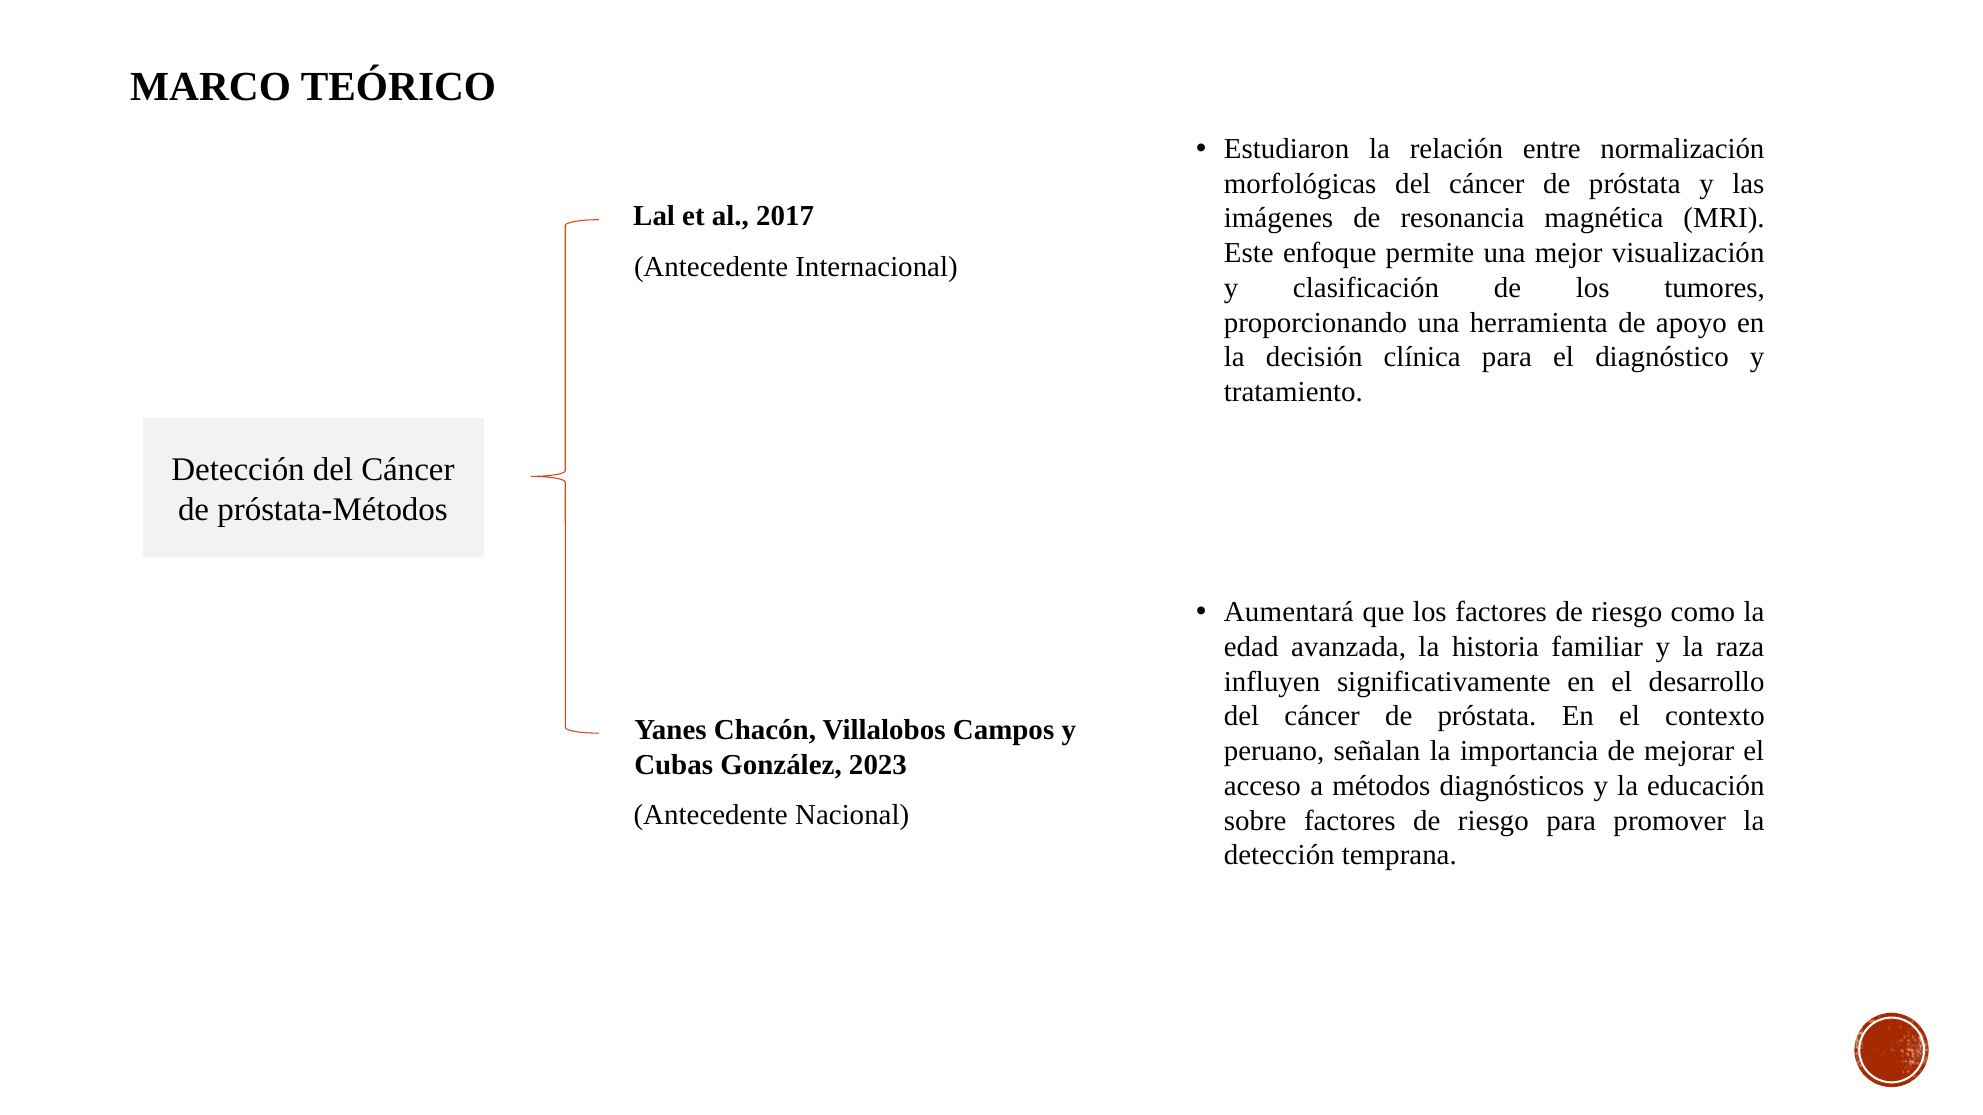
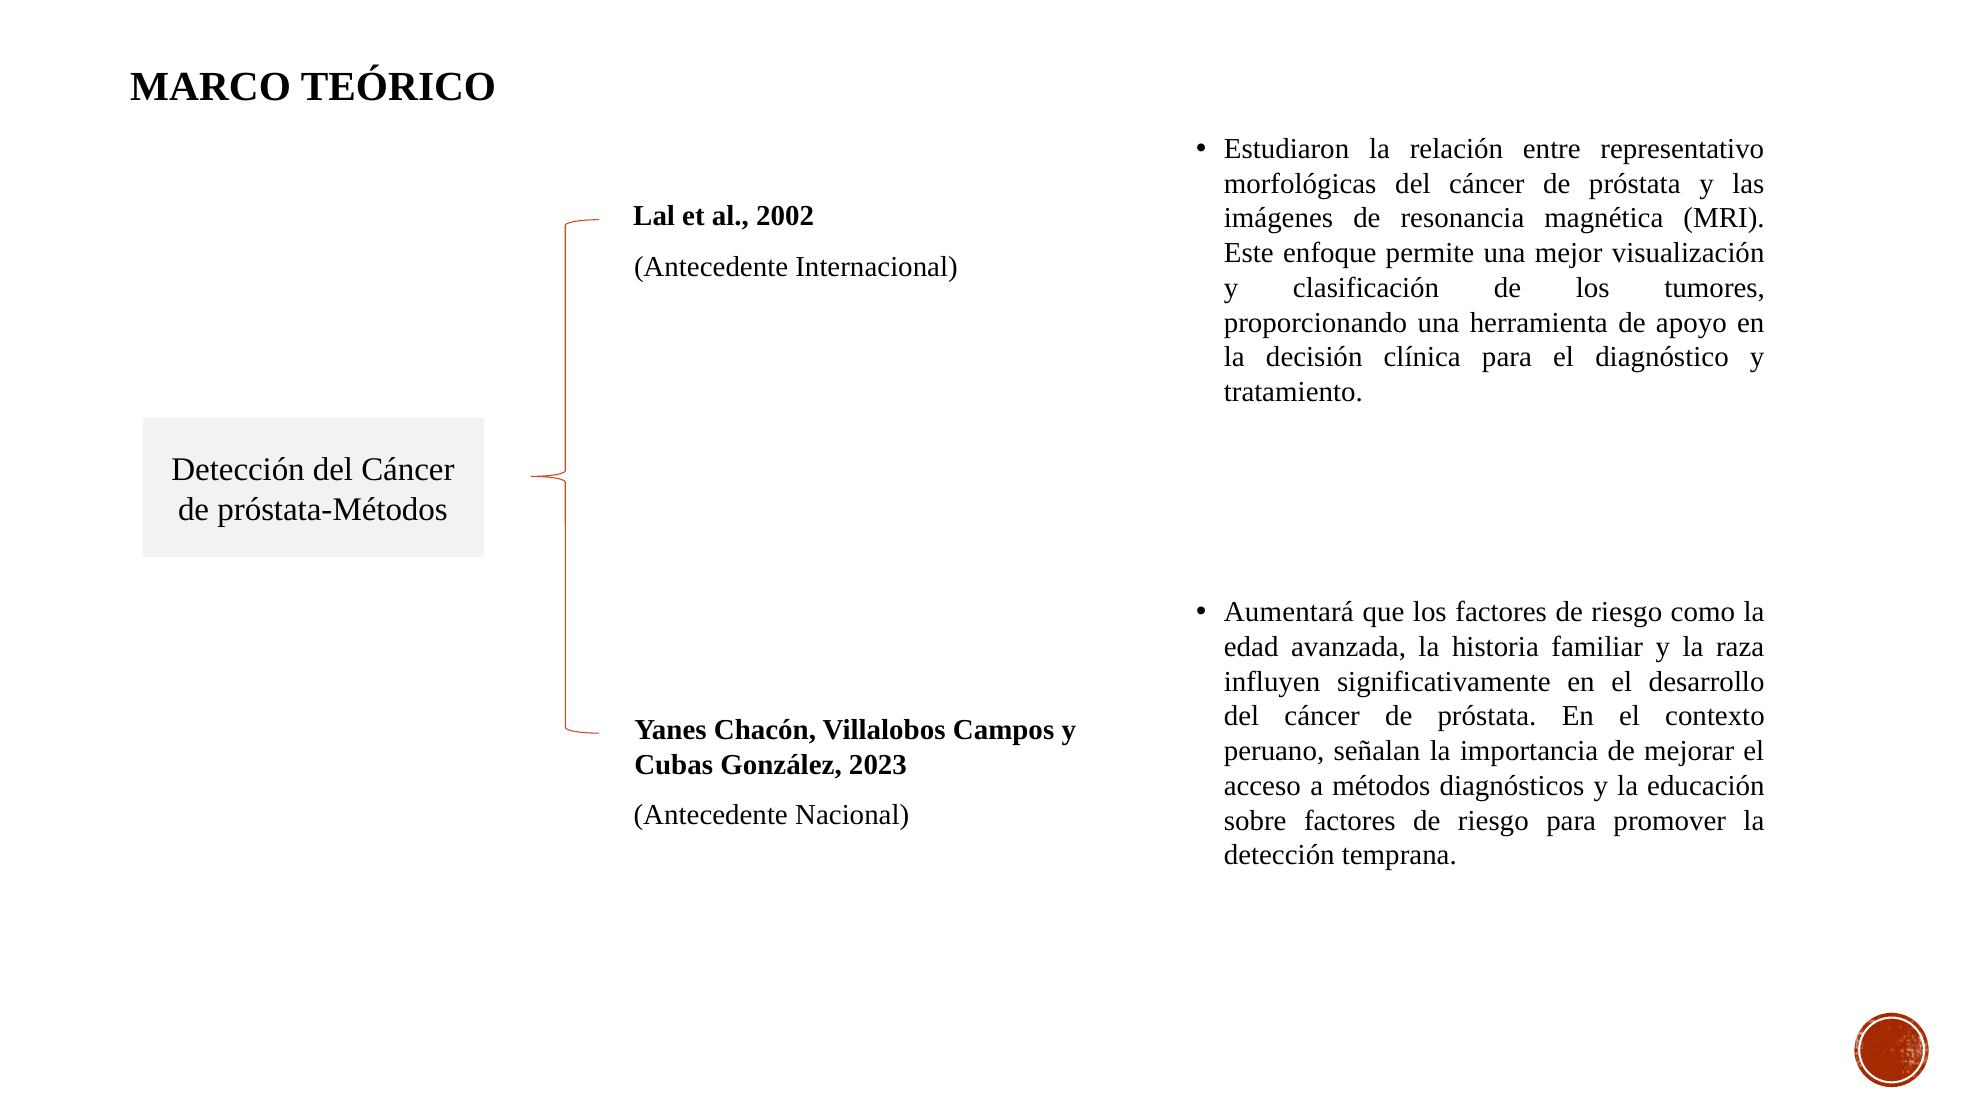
normalización: normalización -> representativo (1682, 149)
2017: 2017 -> 2002 (785, 217)
